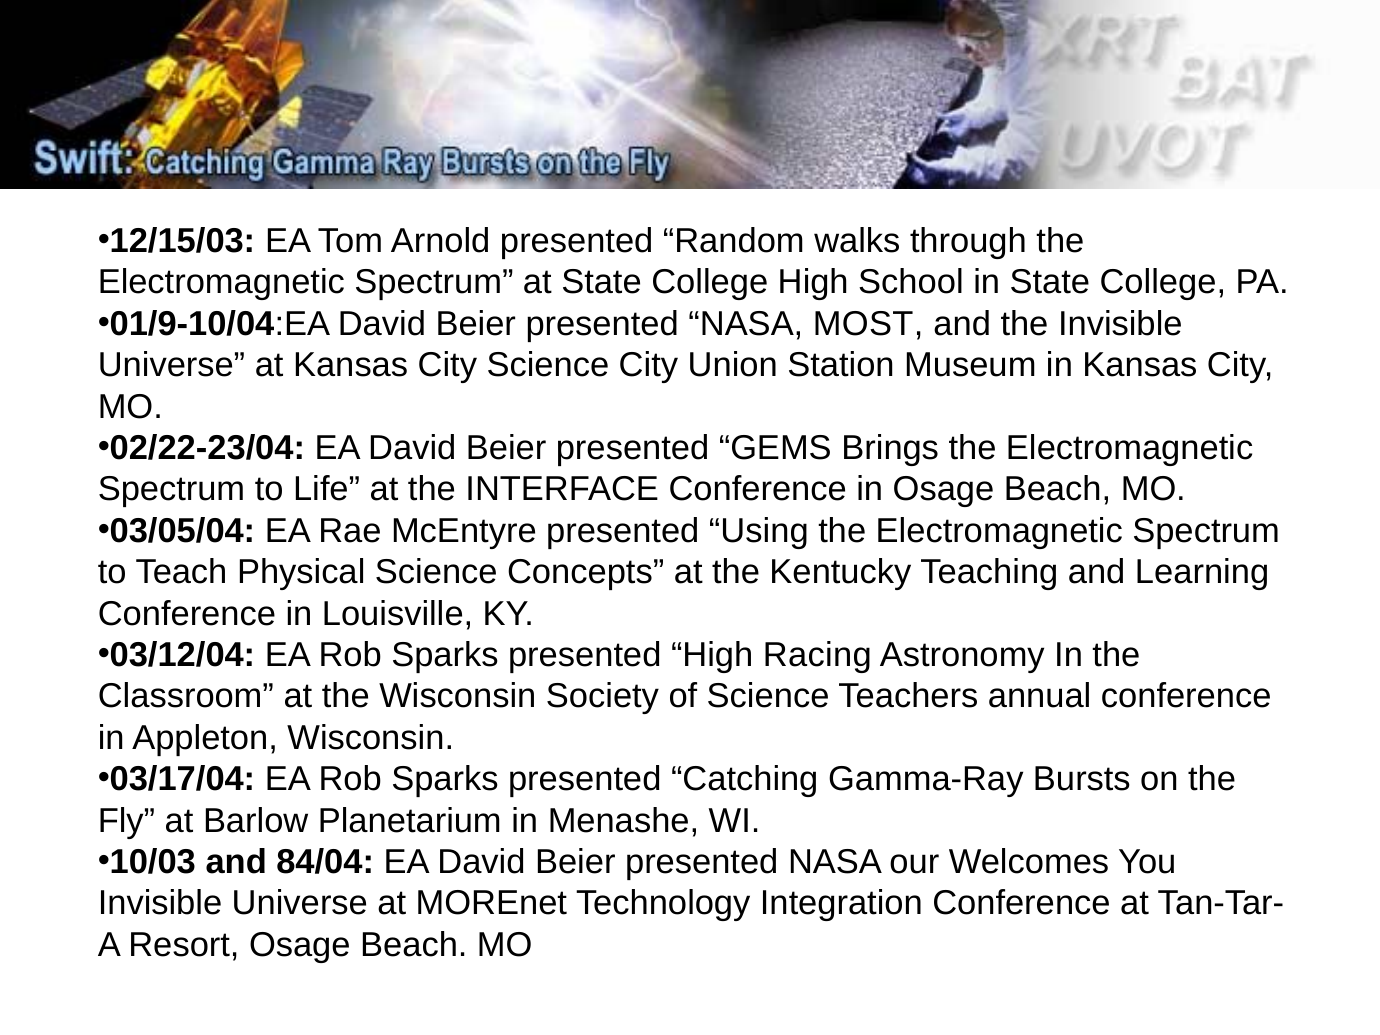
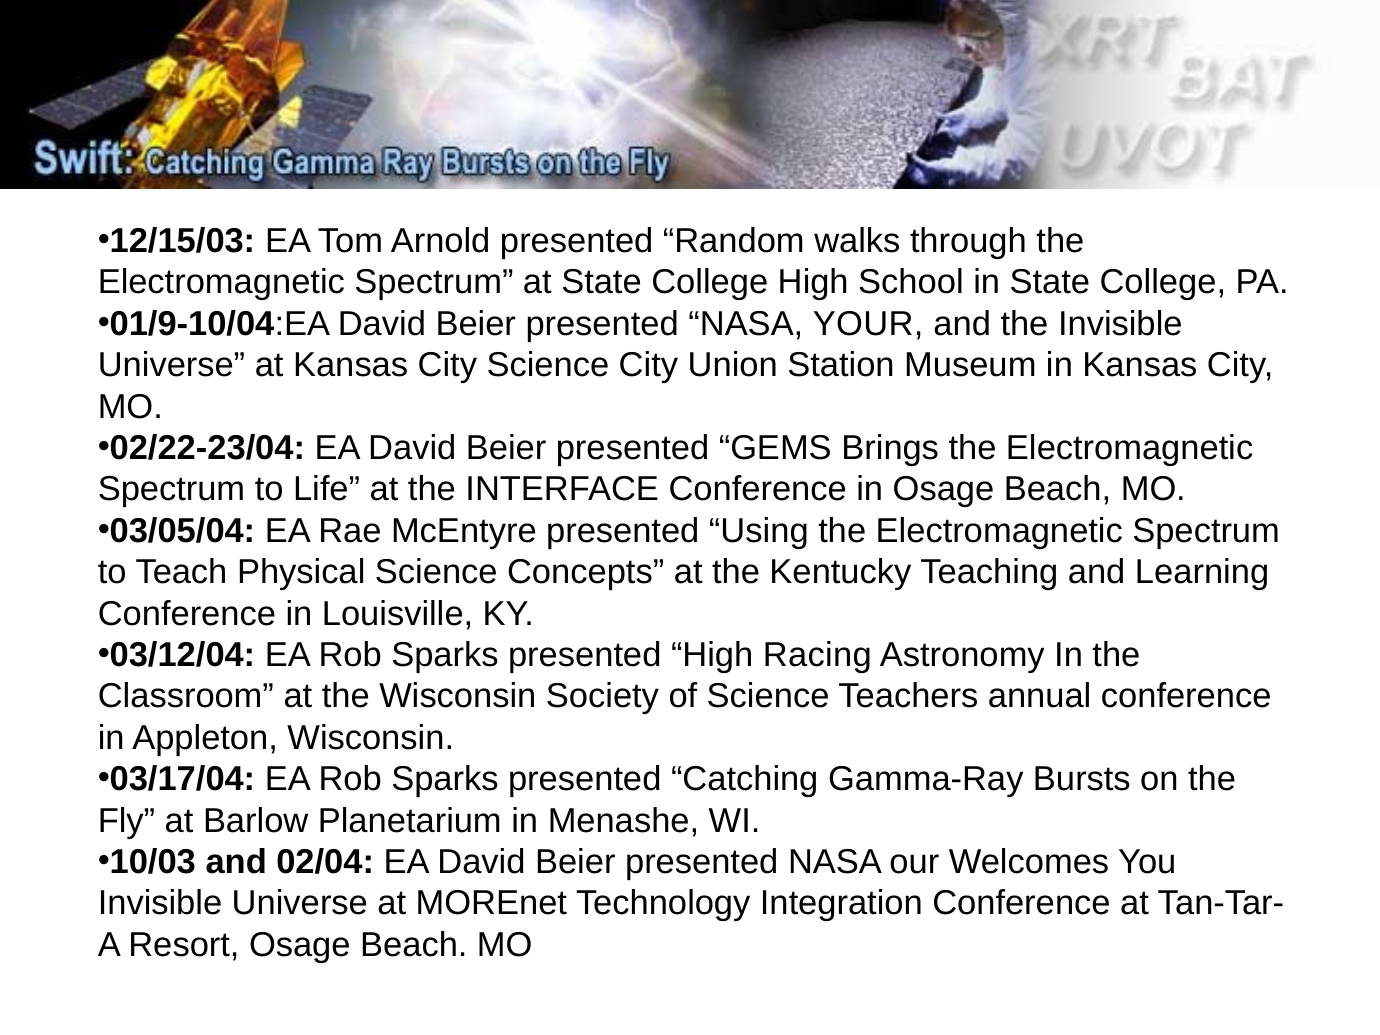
MOST: MOST -> YOUR (868, 324)
84/04: 84/04 -> 02/04 (325, 862)
